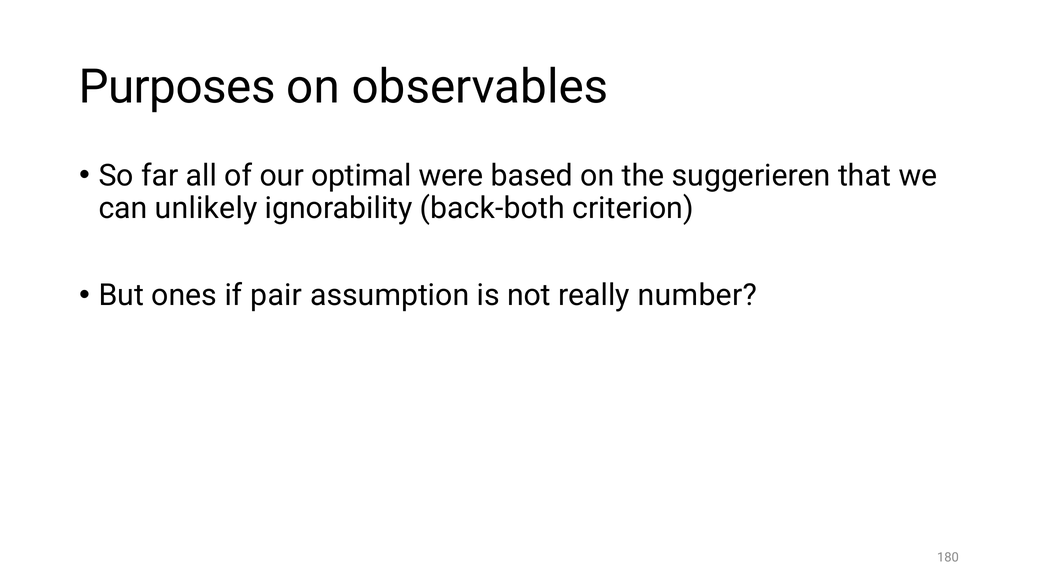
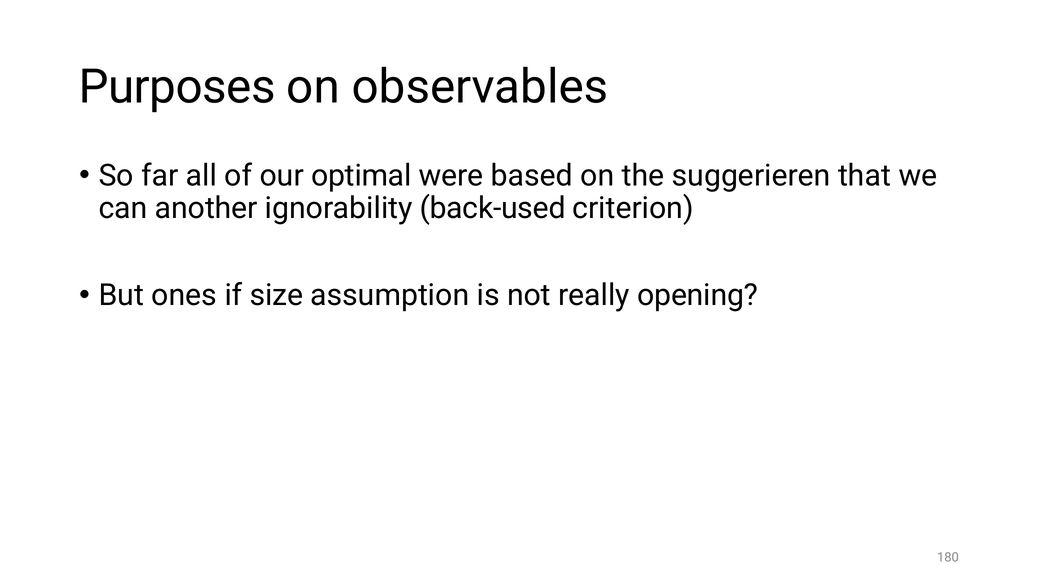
unlikely: unlikely -> another (206, 208)
back-both: back-both -> back-used (493, 208)
pair: pair -> size (277, 295)
number: number -> opening (698, 295)
